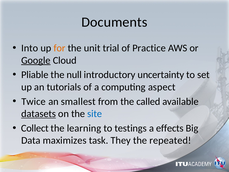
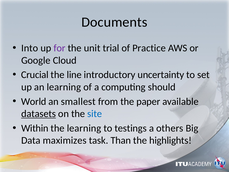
for colour: orange -> purple (60, 48)
Google underline: present -> none (36, 60)
Pliable: Pliable -> Crucial (35, 75)
null: null -> line (74, 75)
an tutorials: tutorials -> learning (64, 87)
aspect: aspect -> should (162, 87)
Twice: Twice -> World (34, 101)
called: called -> paper (148, 101)
Collect: Collect -> Within (35, 128)
effects: effects -> others (170, 128)
They: They -> Than (121, 140)
repeated: repeated -> highlights (170, 140)
